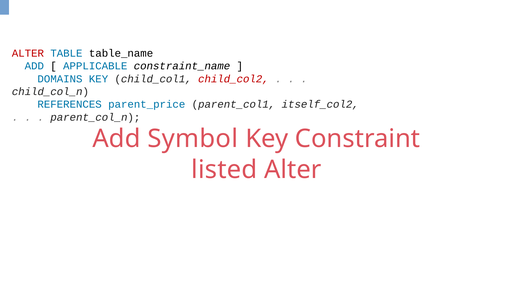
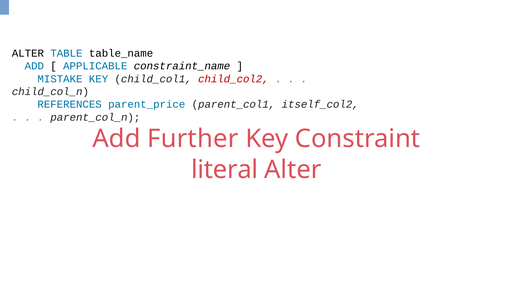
ALTER colour: red -> black (28, 53)
DOMAINS: DOMAINS -> MISTAKE (60, 79)
Symbol: Symbol -> Further (193, 139)
listed: listed -> literal (225, 170)
